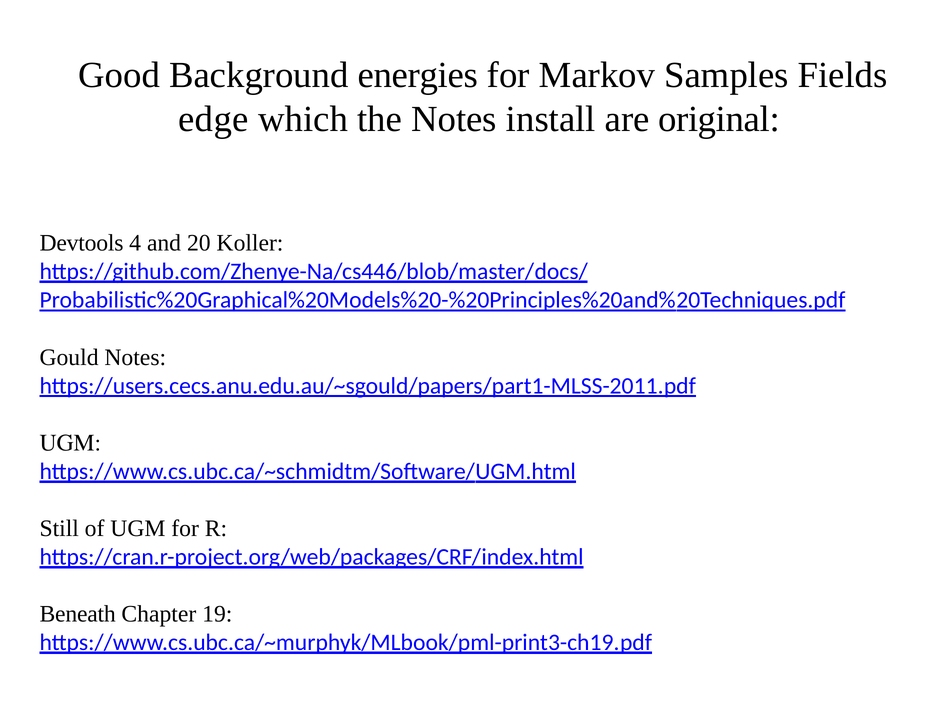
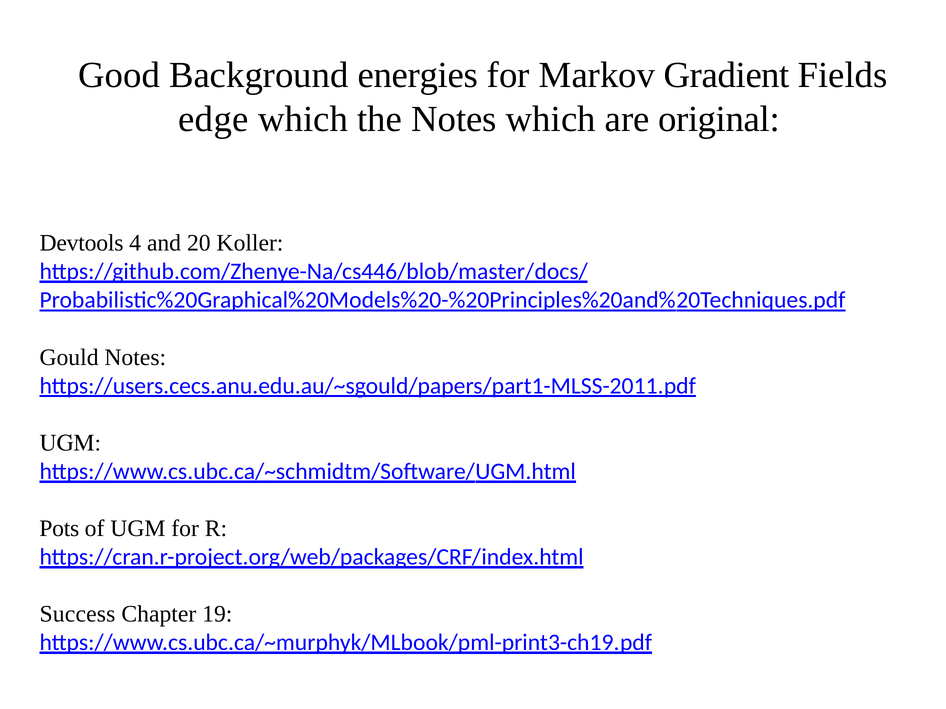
Samples: Samples -> Gradient (727, 75)
Notes install: install -> which (551, 119)
Still: Still -> Pots (59, 529)
Beneath: Beneath -> Success (77, 615)
